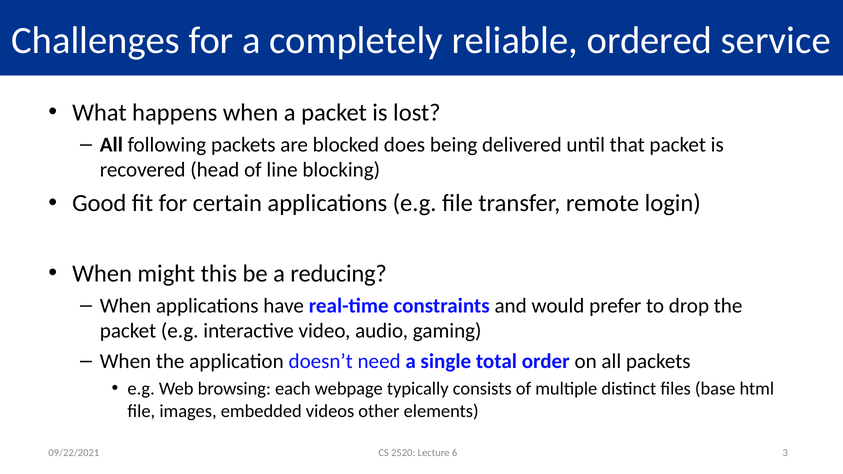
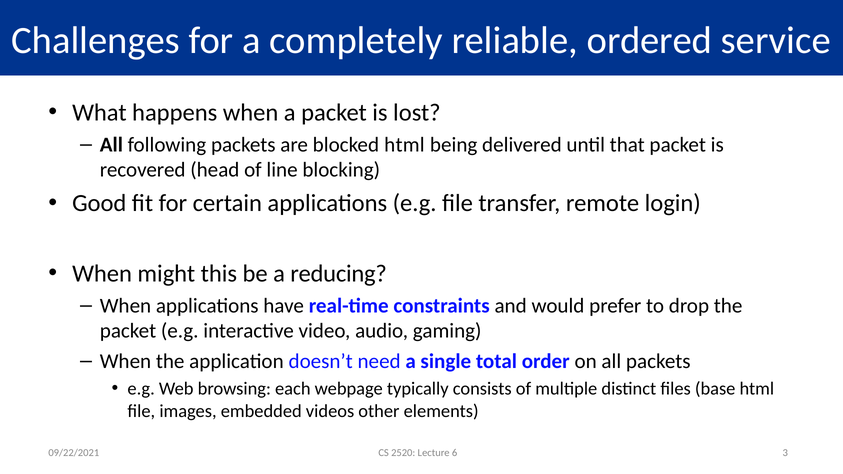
blocked does: does -> html (404, 145)
